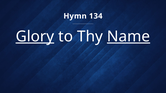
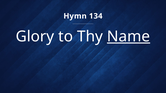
Glory underline: present -> none (35, 37)
